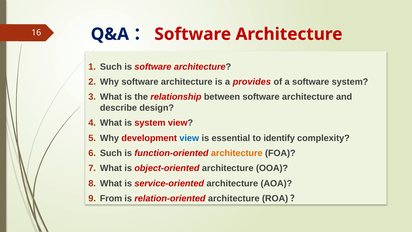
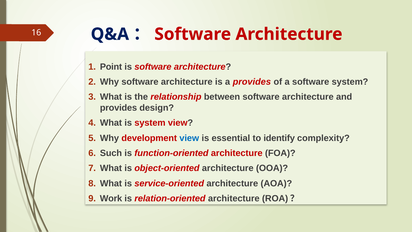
Such: Such -> Point (111, 67)
describe: describe -> provides (118, 108)
architecture colour: orange -> red (237, 153)
From: From -> Work (111, 198)
